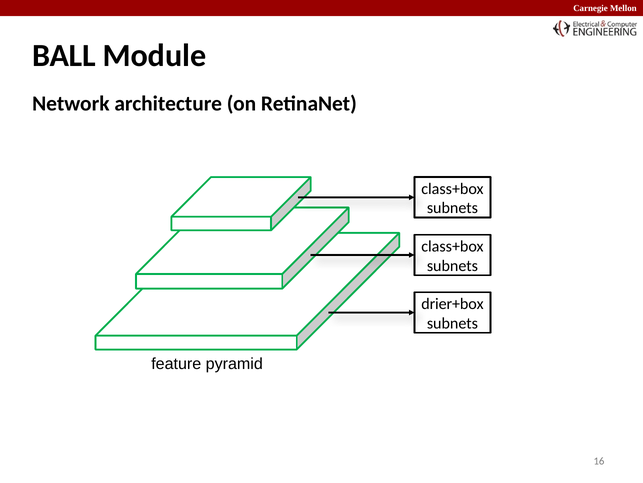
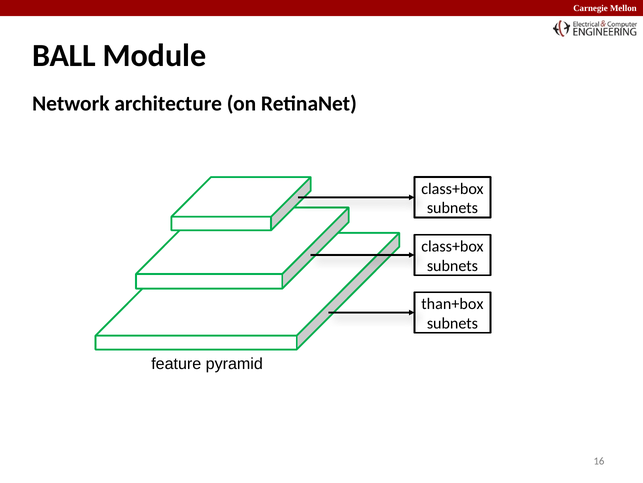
drier+box: drier+box -> than+box (452, 304)
